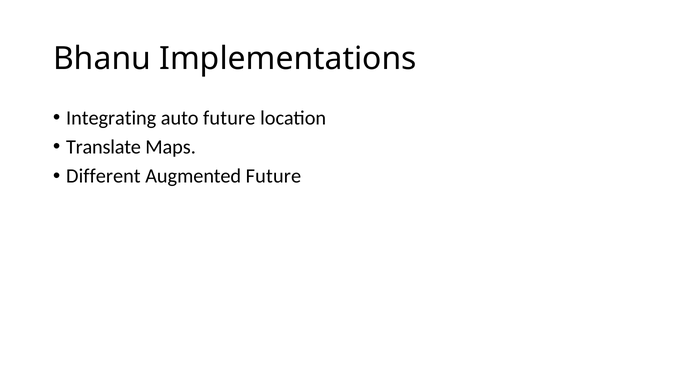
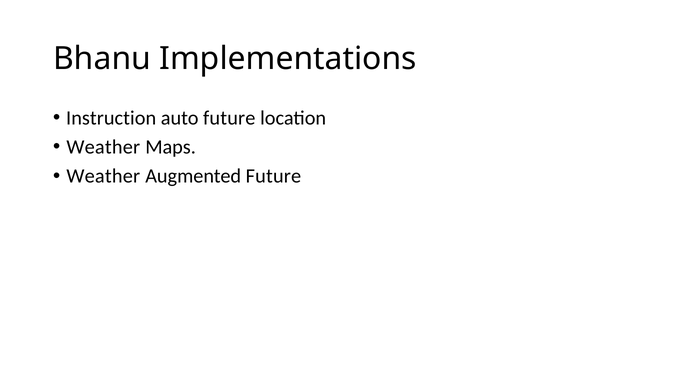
Integrating: Integrating -> Instruction (111, 118)
Translate: Translate -> Weather (103, 147)
Different: Different -> Weather (103, 176)
